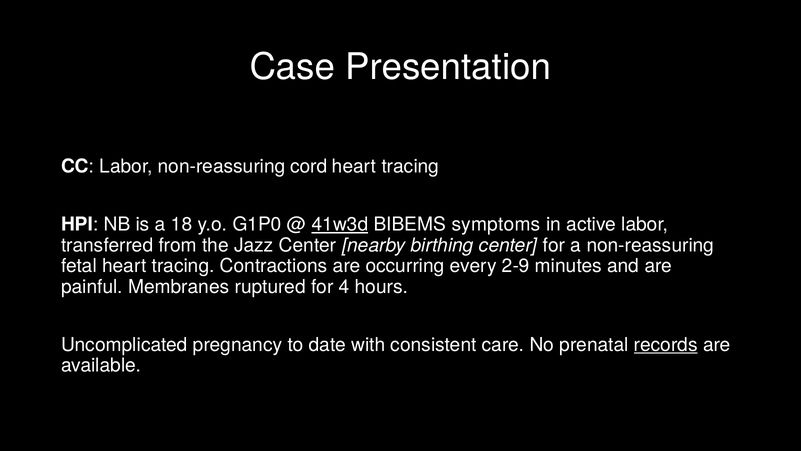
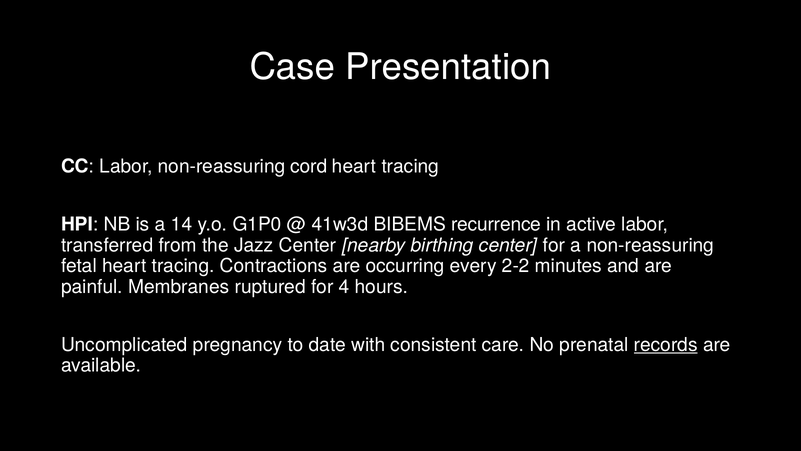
18: 18 -> 14 (182, 224)
41w3d underline: present -> none (340, 224)
symptoms: symptoms -> recurrence (496, 224)
2-9: 2-9 -> 2-2 (516, 266)
